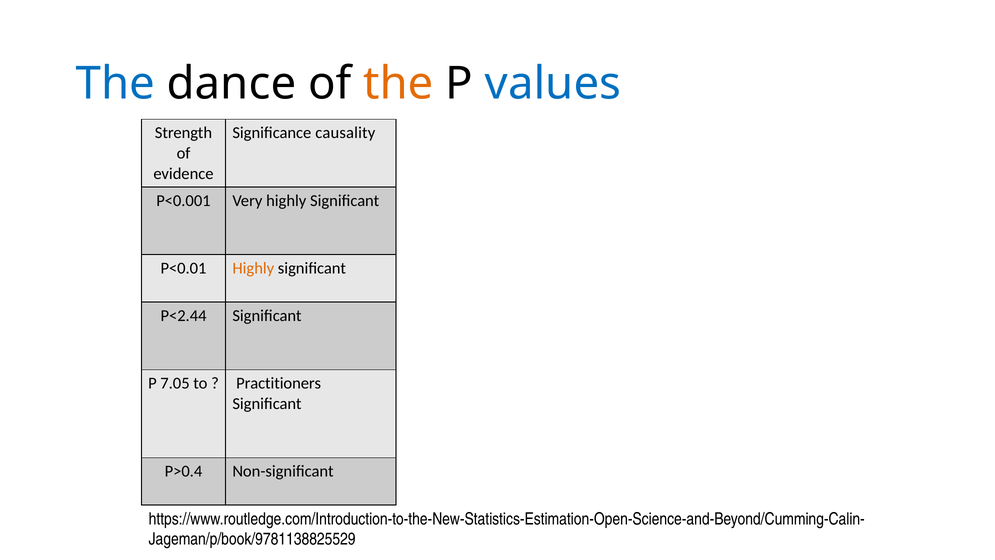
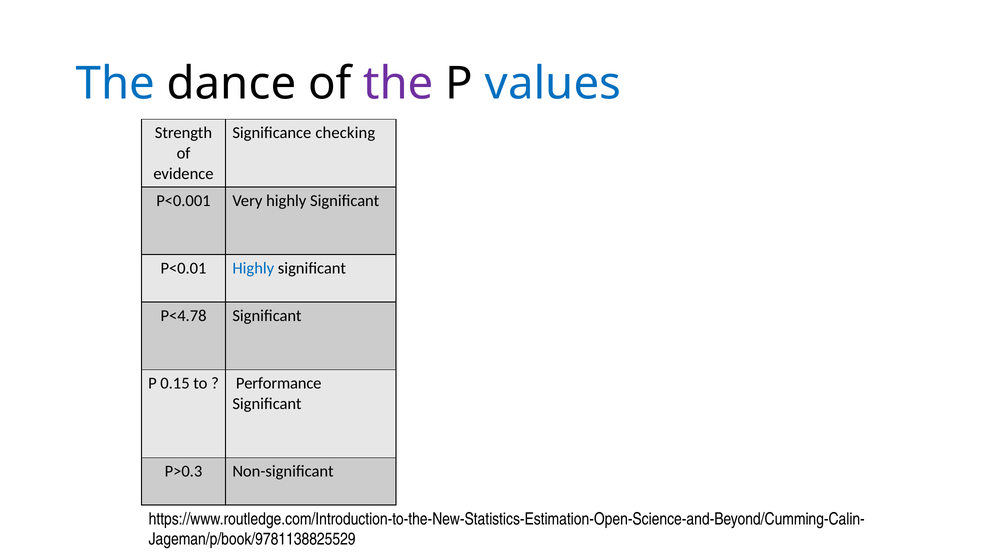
the colour: orange -> purple (398, 84)
causality: causality -> checking (345, 133)
Highly colour: orange -> blue (253, 268)
P<2.44: P<2.44 -> P<4.78 (184, 316)
7.05: 7.05 -> 0.15 (175, 383)
Practitioners: Practitioners -> Performance (279, 383)
P>0.4: P>0.4 -> P>0.3 (183, 471)
